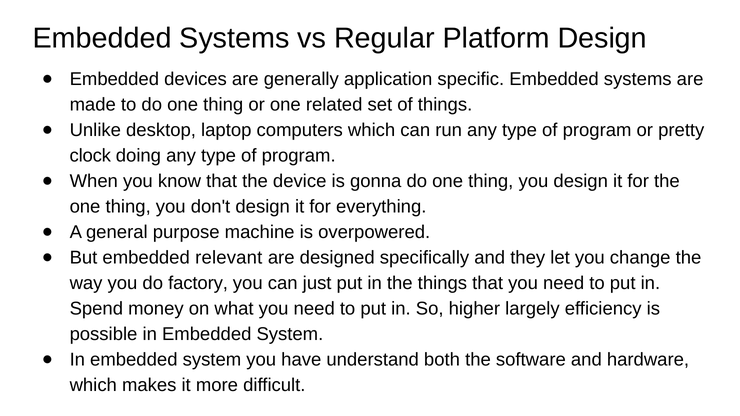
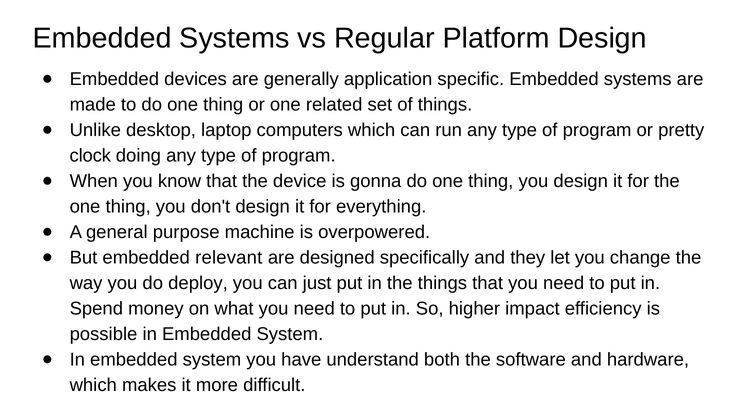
factory: factory -> deploy (198, 284)
largely: largely -> impact (532, 309)
